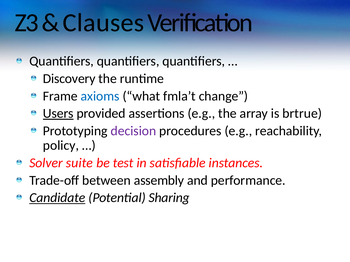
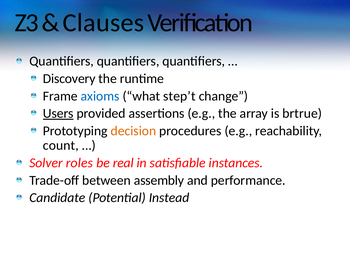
fmla’t: fmla’t -> step’t (179, 96)
decision colour: purple -> orange (133, 131)
policy: policy -> count (61, 146)
suite: suite -> roles (79, 163)
test: test -> real (123, 163)
Candidate underline: present -> none (57, 198)
Sharing: Sharing -> Instead (169, 198)
